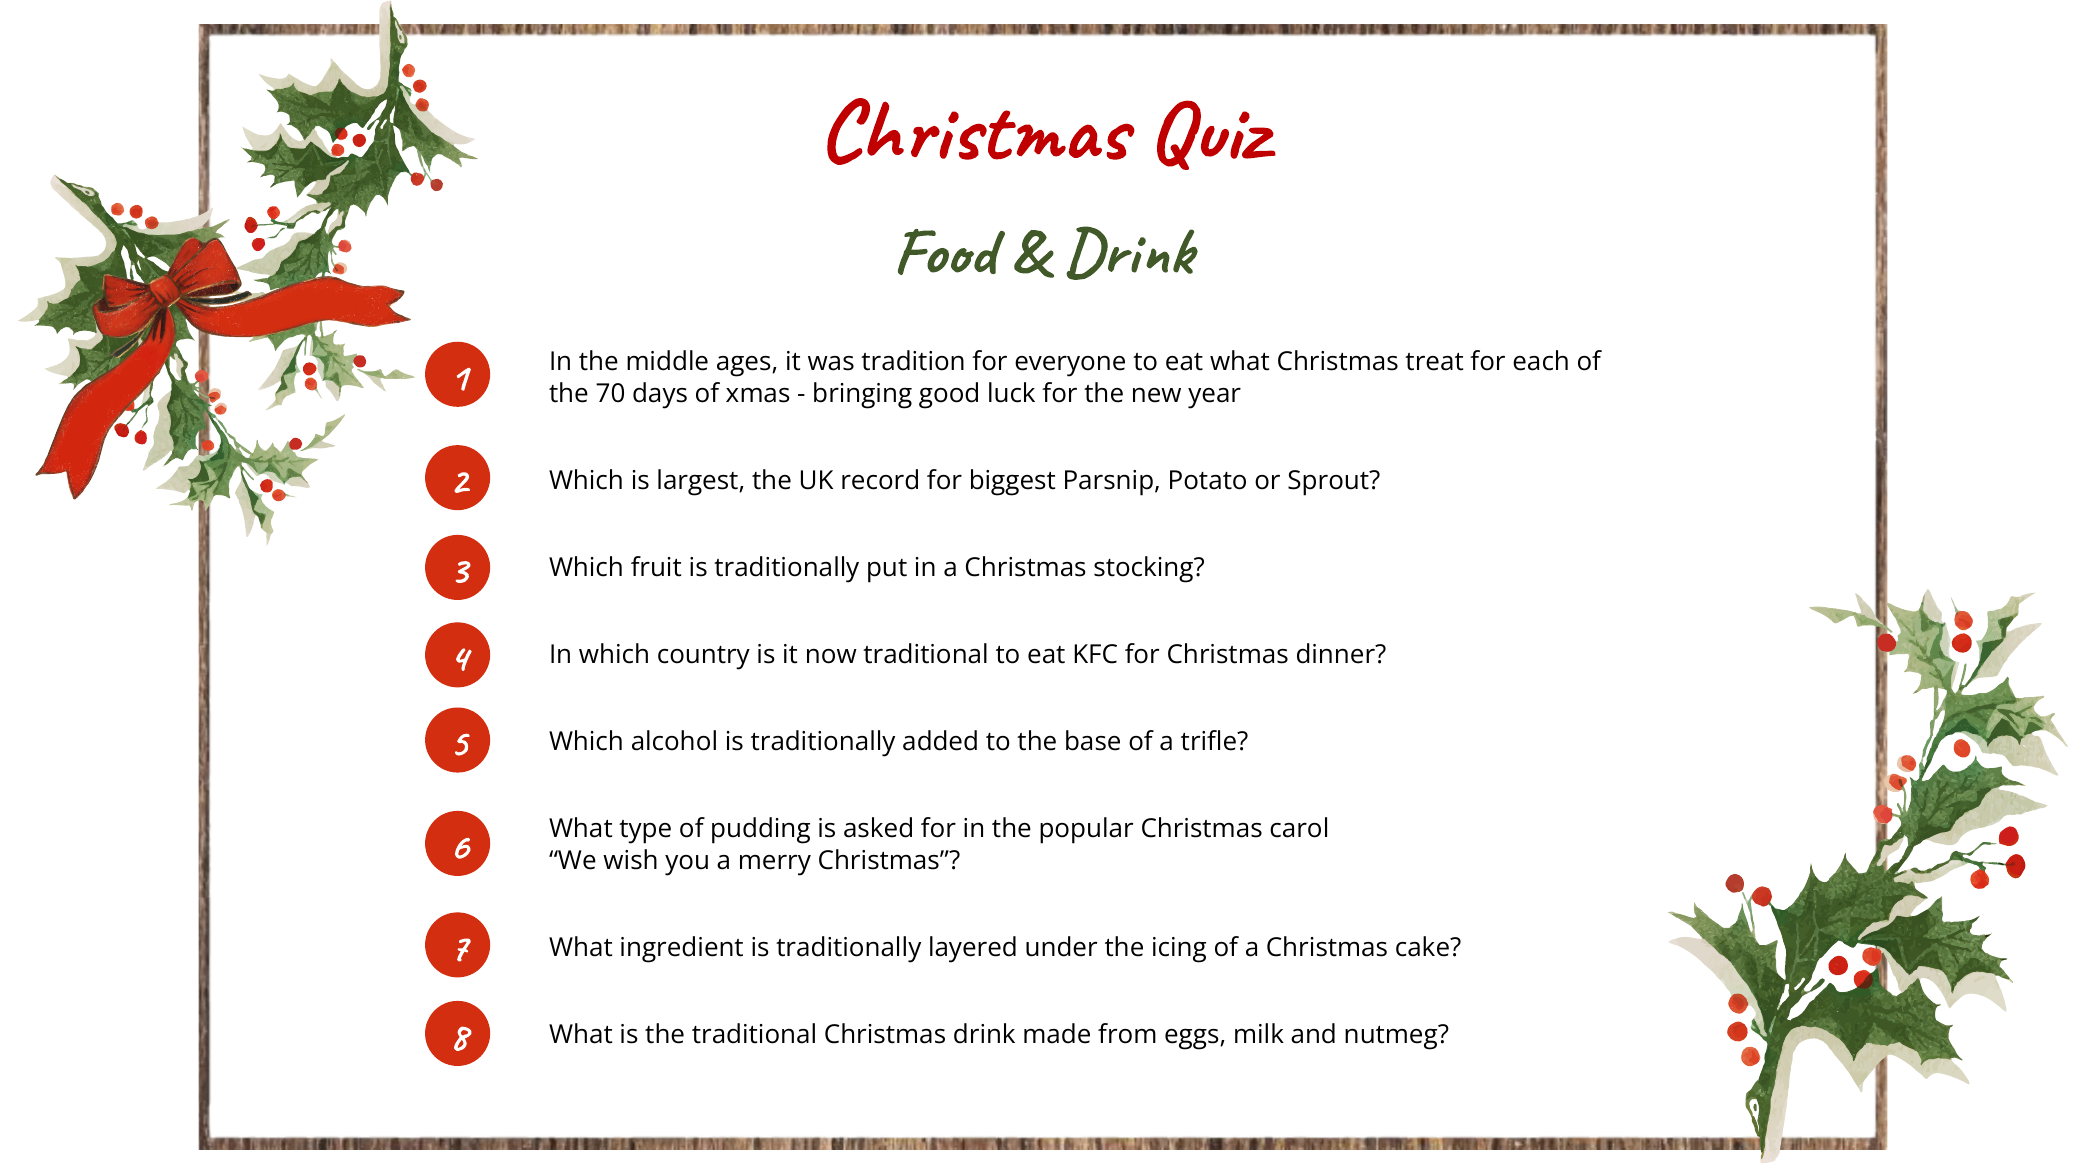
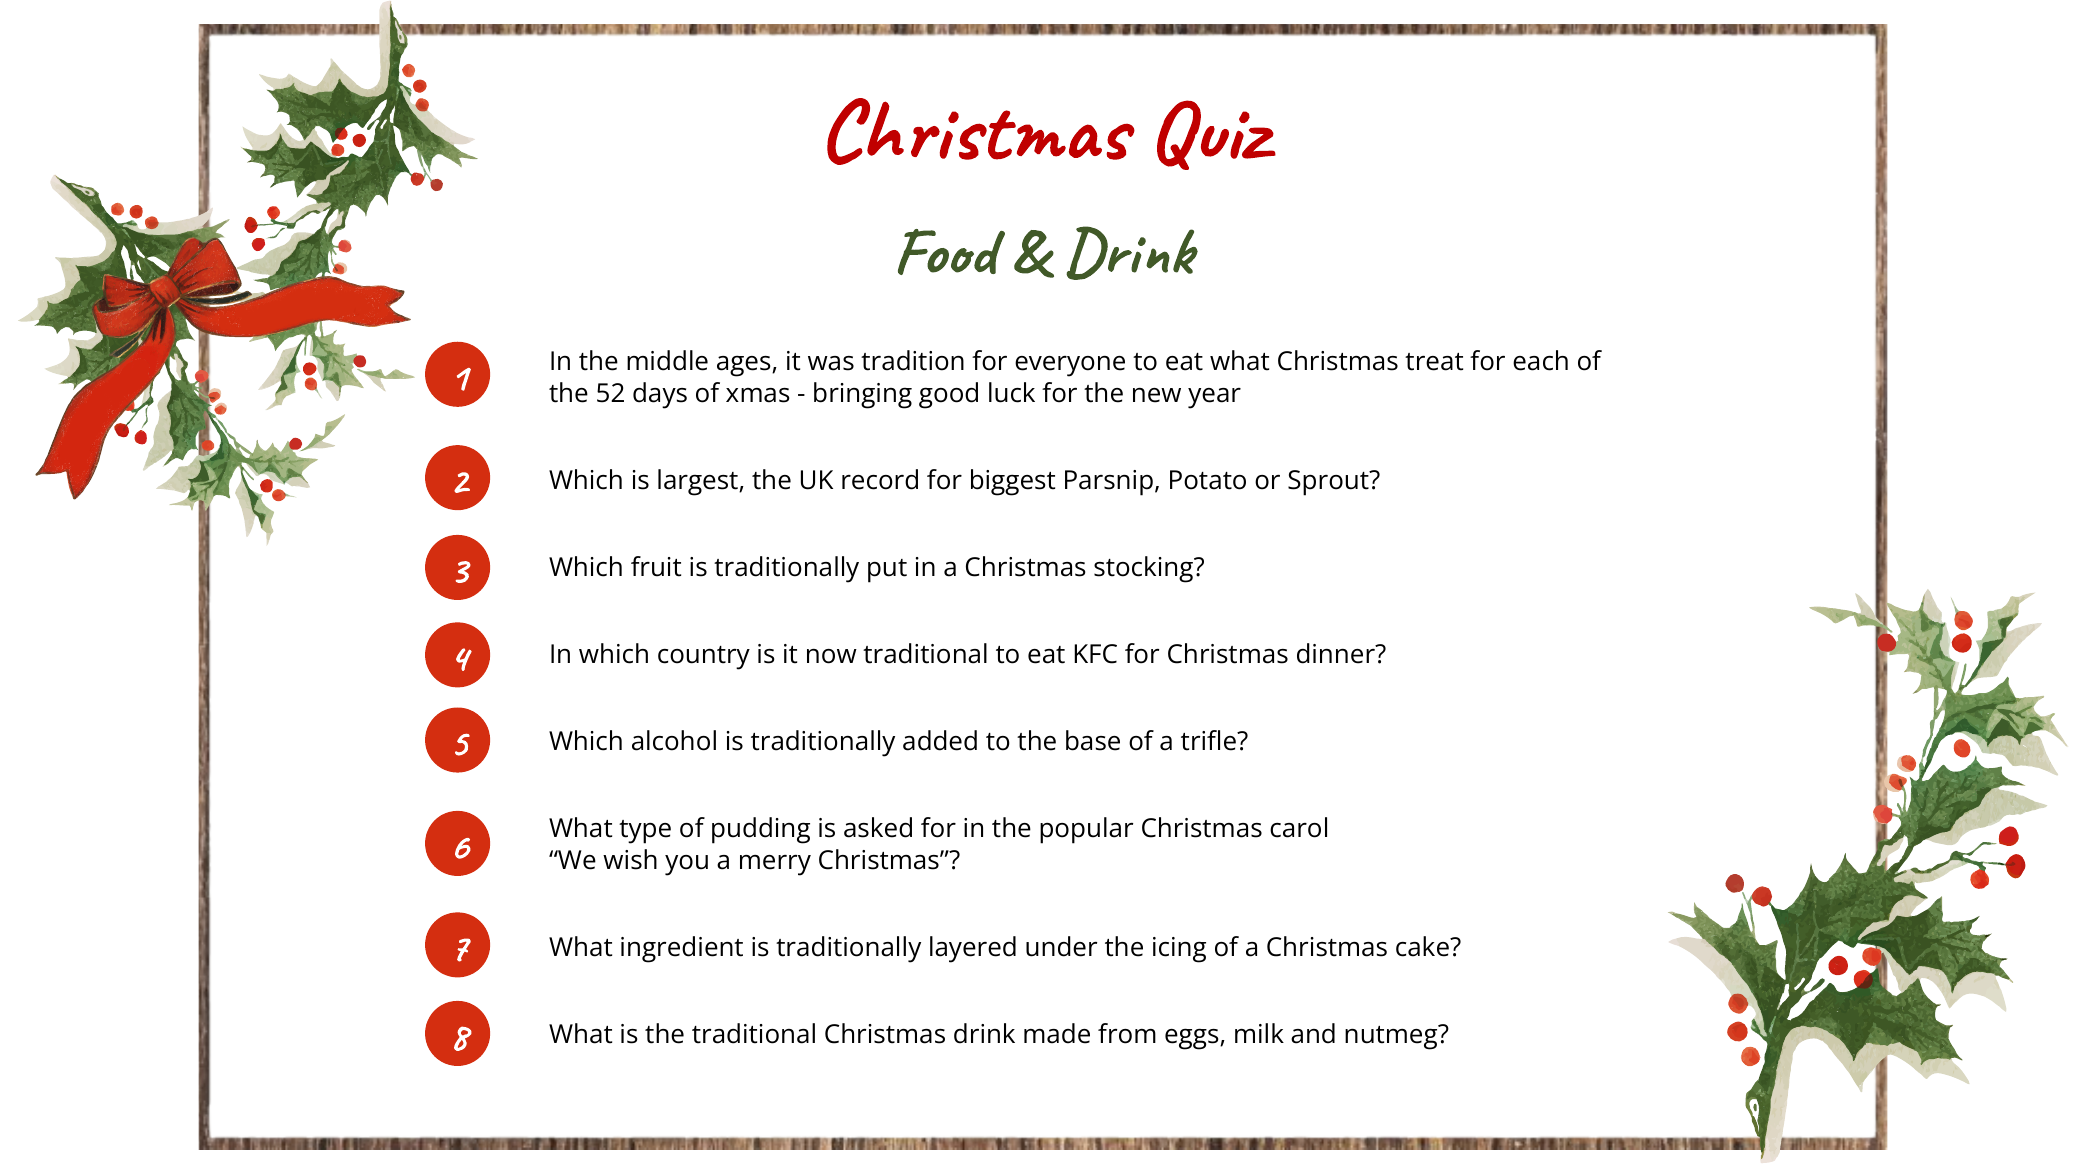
70: 70 -> 52 (611, 394)
